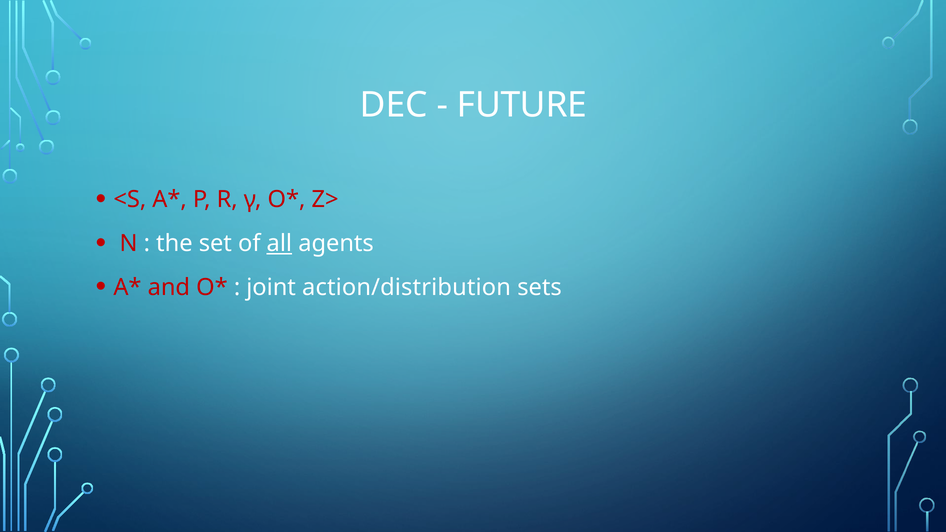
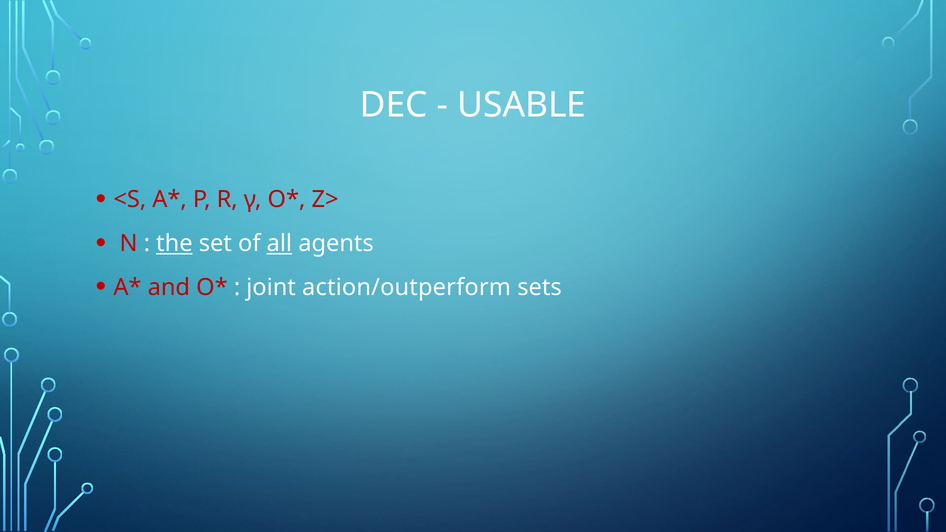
FUTURE: FUTURE -> USABLE (522, 105)
the underline: none -> present (174, 244)
action/distribution: action/distribution -> action/outperform (407, 287)
